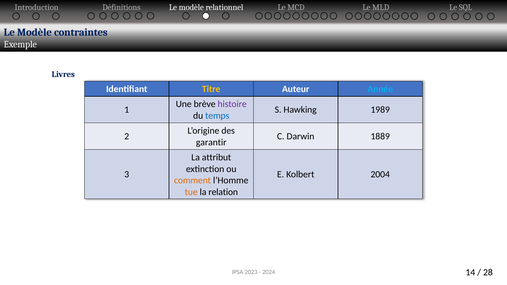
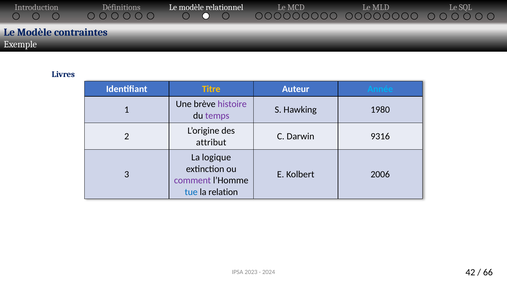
1989: 1989 -> 1980 (380, 110)
temps colour: blue -> purple (217, 116)
1889: 1889 -> 9316 (380, 136)
garantir: garantir -> attribut (211, 142)
attribut: attribut -> logique (216, 157)
2004: 2004 -> 2006 (380, 174)
comment colour: orange -> purple (192, 181)
tue colour: orange -> blue (191, 192)
14: 14 -> 42 (470, 273)
28: 28 -> 66 (488, 273)
